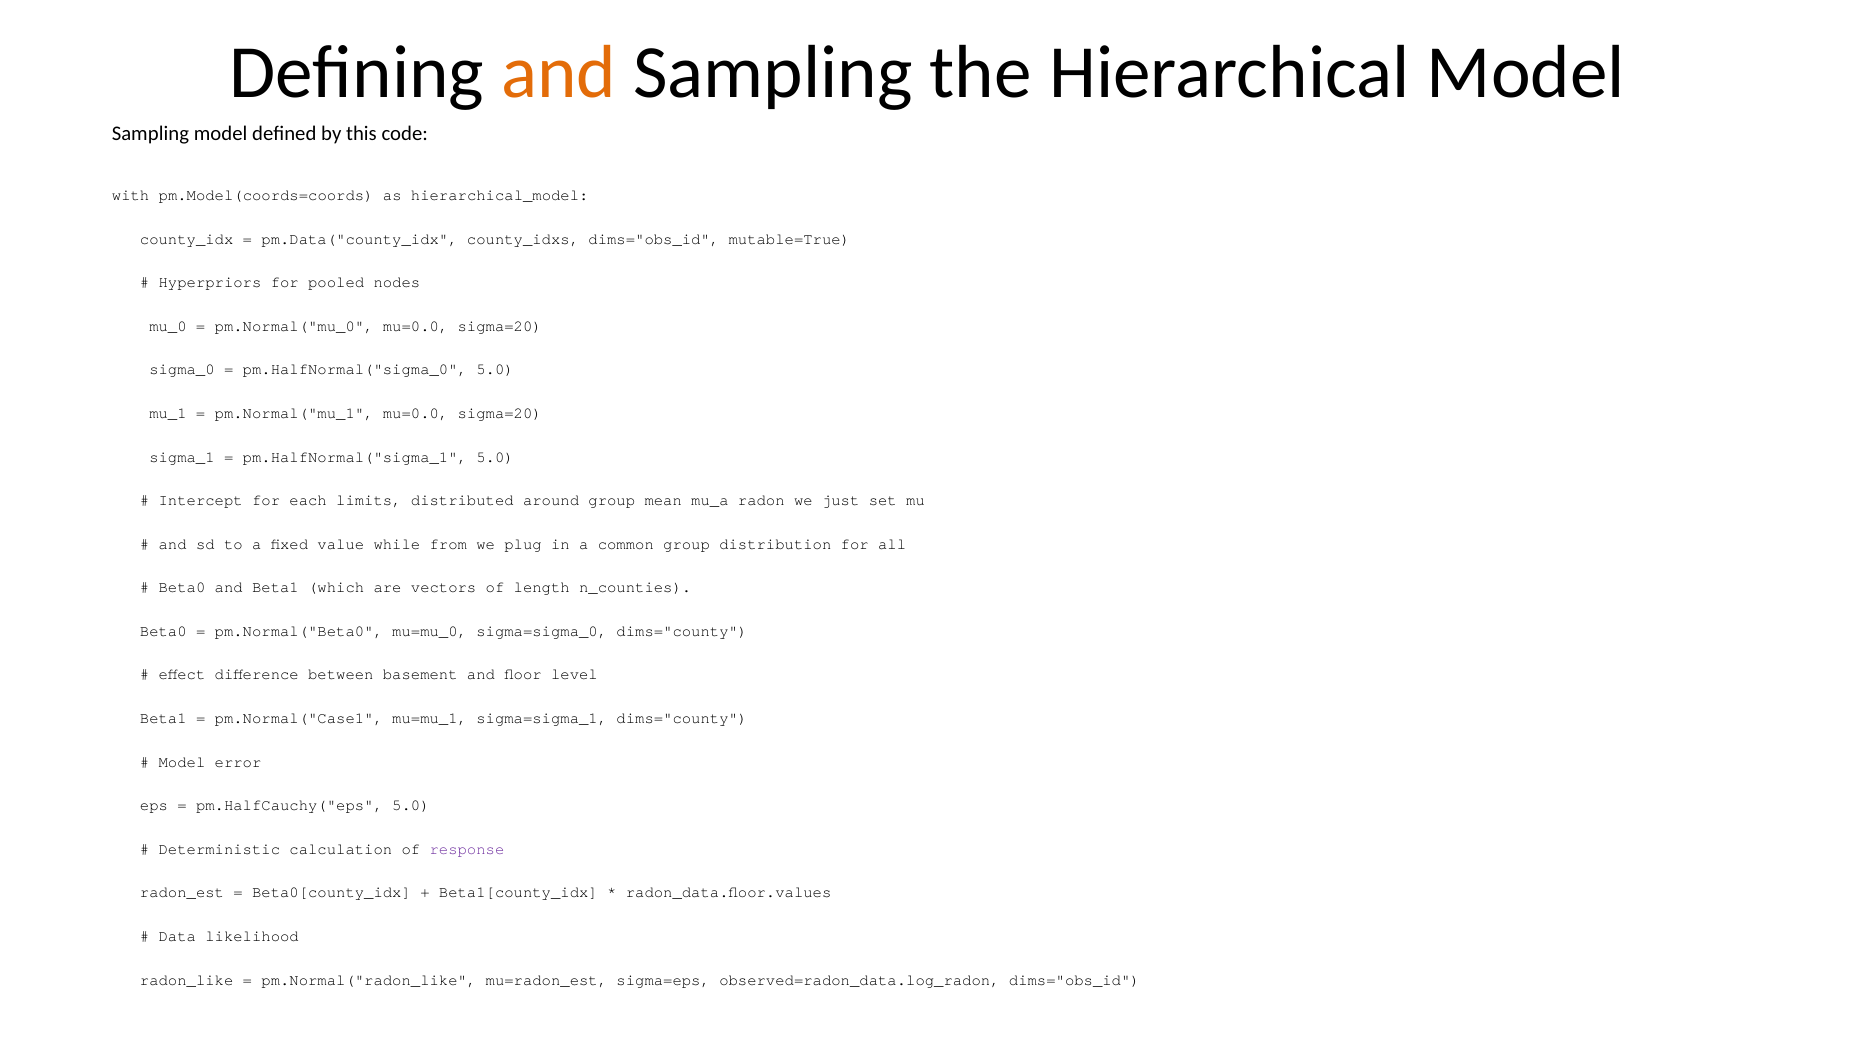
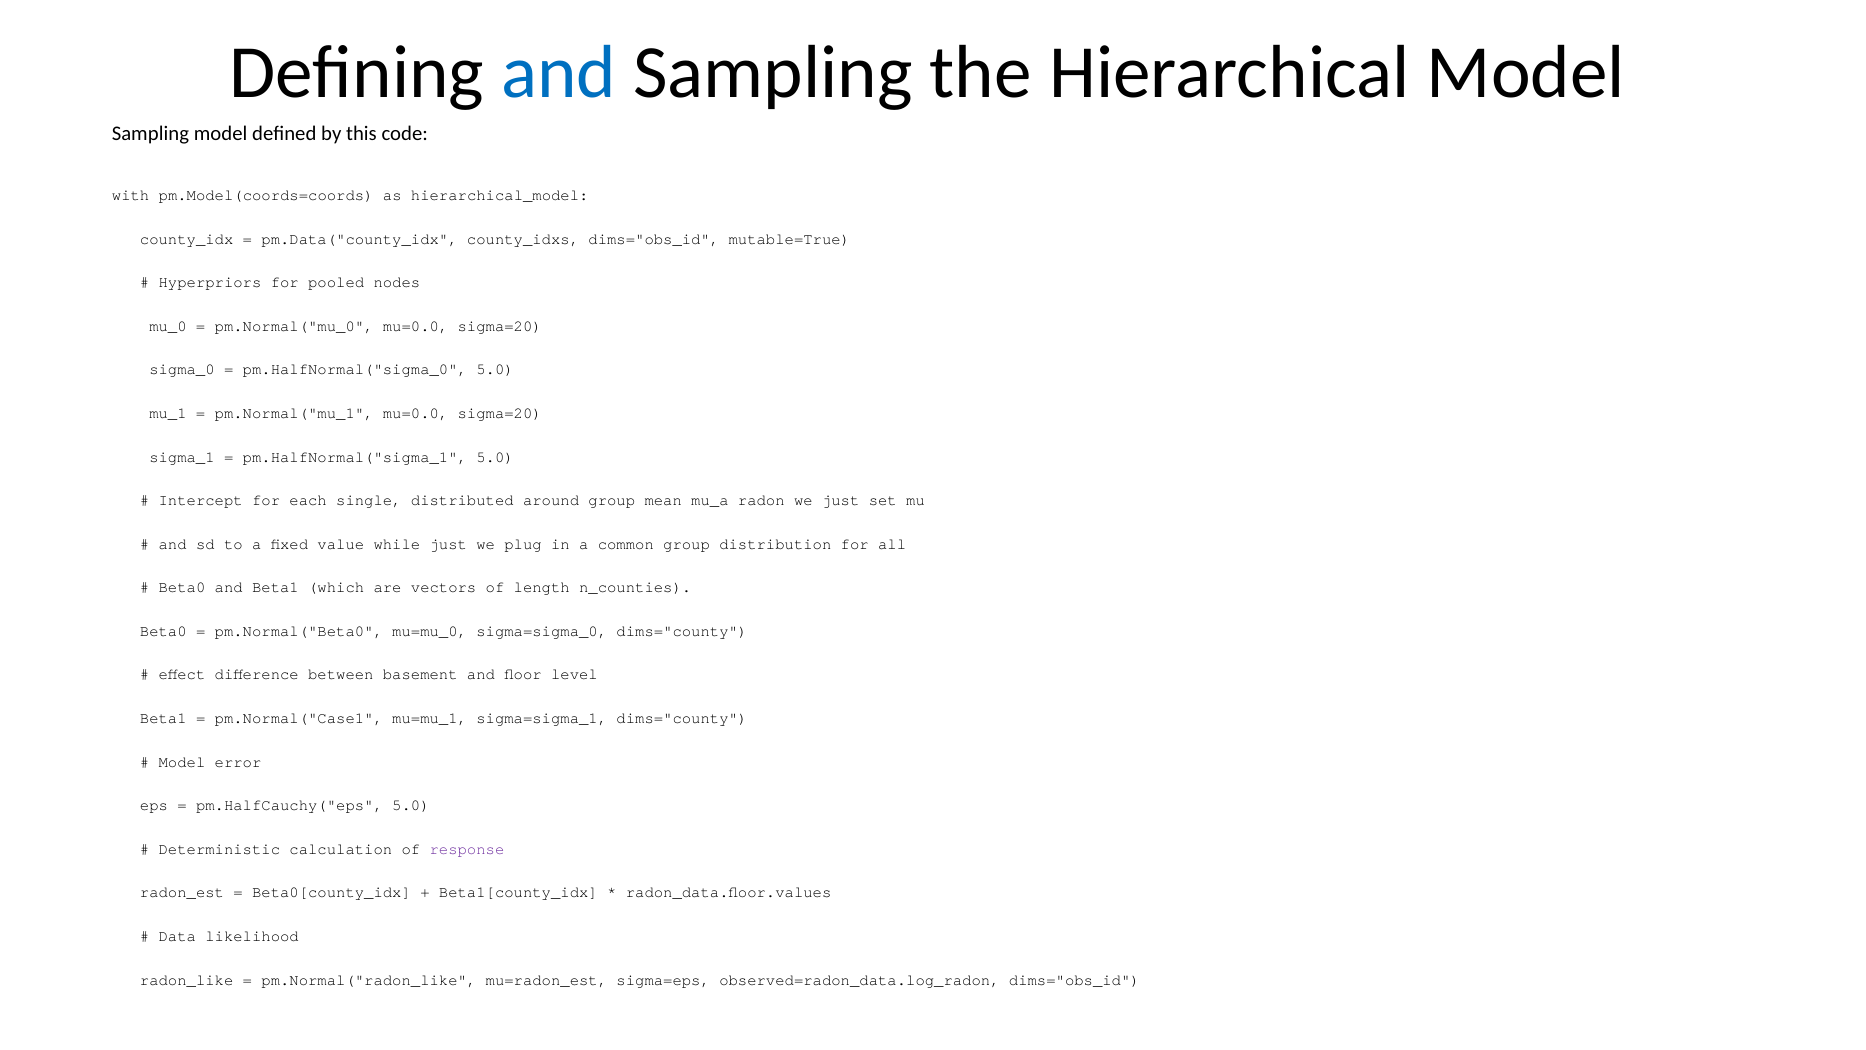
and colour: orange -> blue (559, 73)
limits: limits -> single (369, 500)
while from: from -> just (448, 544)
